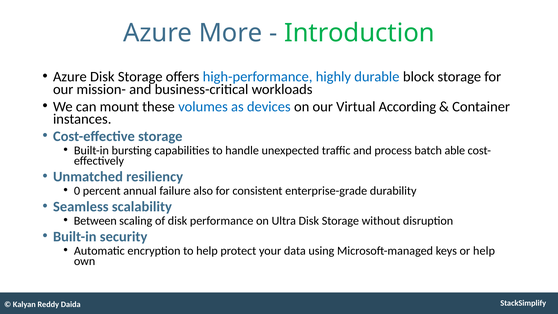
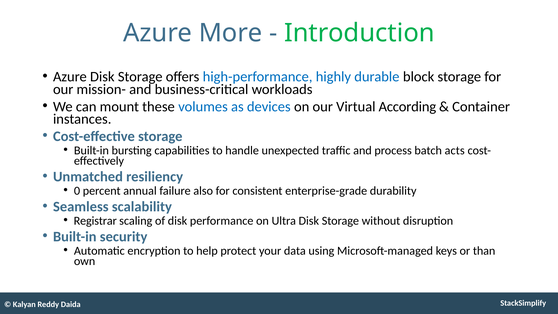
able: able -> acts (455, 150)
Between: Between -> Registrar (95, 221)
or help: help -> than (484, 251)
